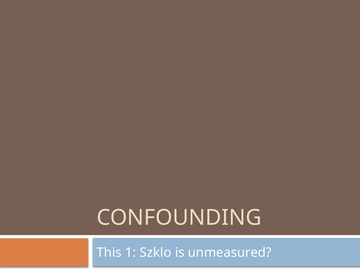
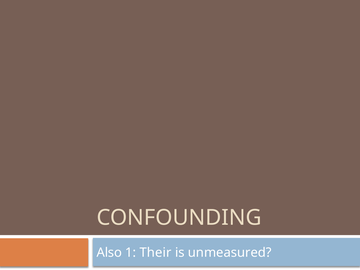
This: This -> Also (109, 253)
Szklo: Szklo -> Their (156, 253)
